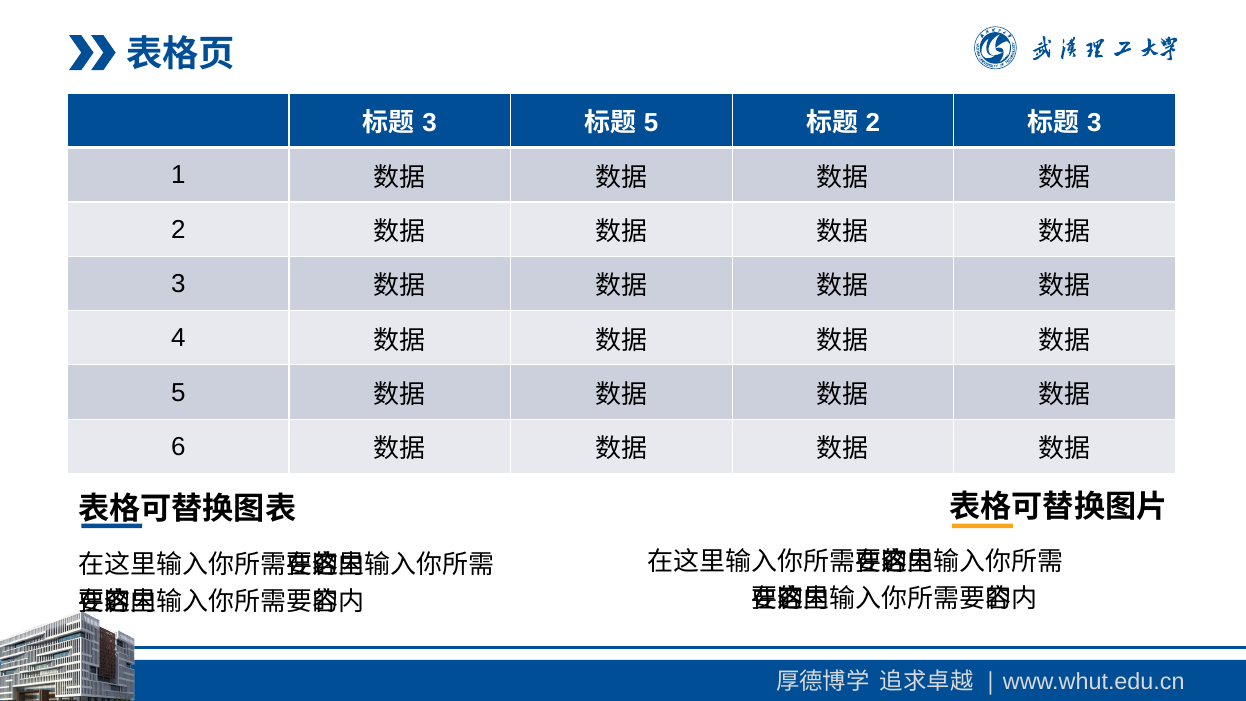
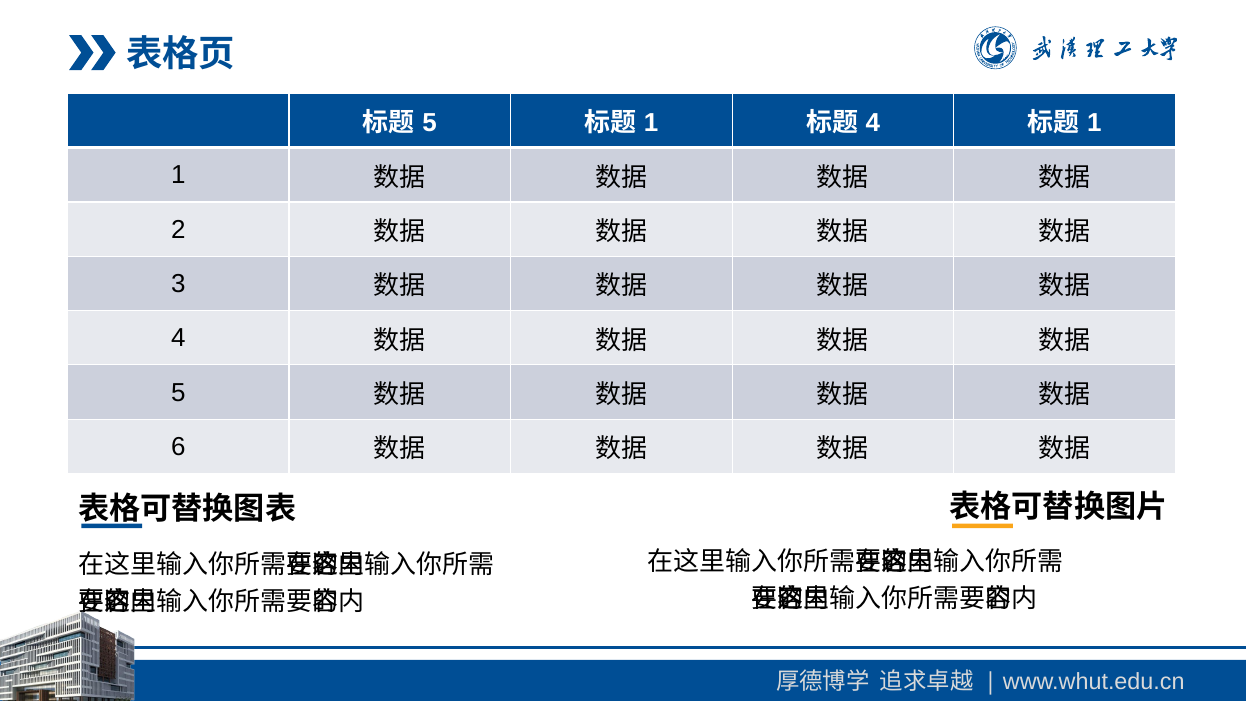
3: 3 -> 5 (430, 123)
5: 5 -> 1 (651, 123)
2: 2 -> 4 (873, 123)
3: 3 -> 1 (1094, 123)
